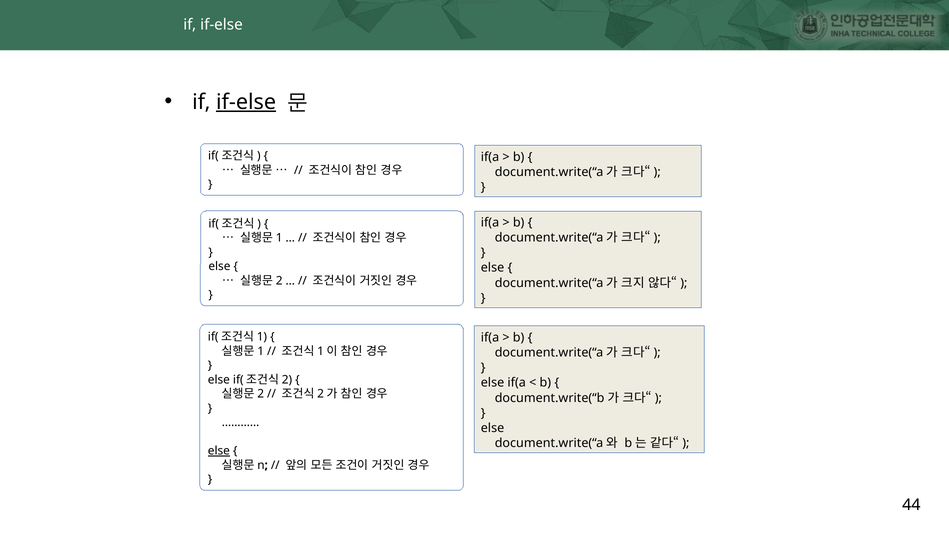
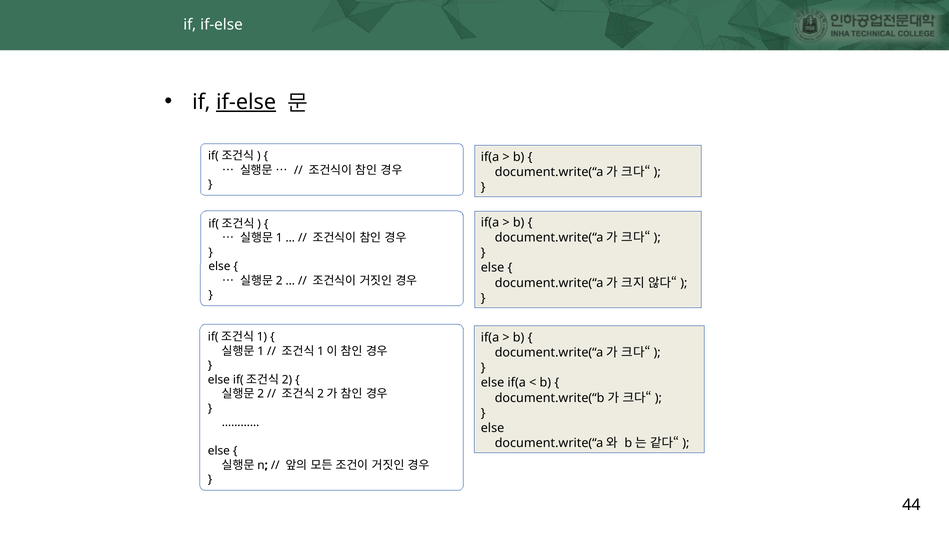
else underline: present -> none (219, 451)
